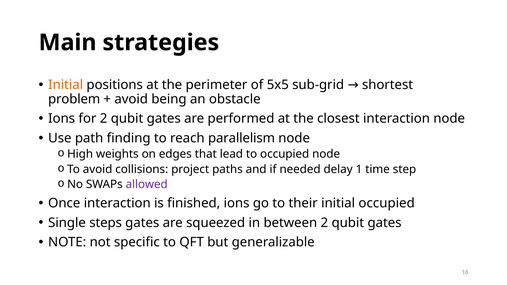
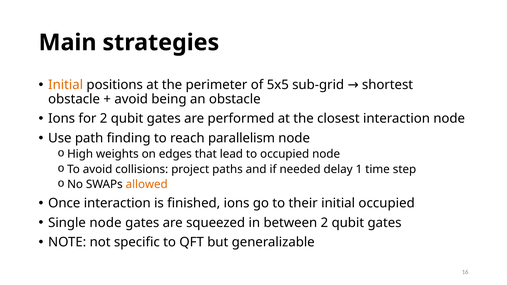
problem: problem -> obstacle (74, 99)
allowed colour: purple -> orange (147, 185)
Single steps: steps -> node (105, 223)
